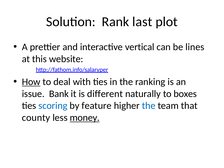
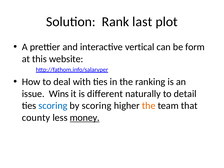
lines: lines -> form (195, 47)
How underline: present -> none (31, 82)
Bank: Bank -> Wins (59, 94)
boxes: boxes -> detail (185, 94)
by feature: feature -> scoring (97, 106)
the colour: blue -> orange (149, 106)
